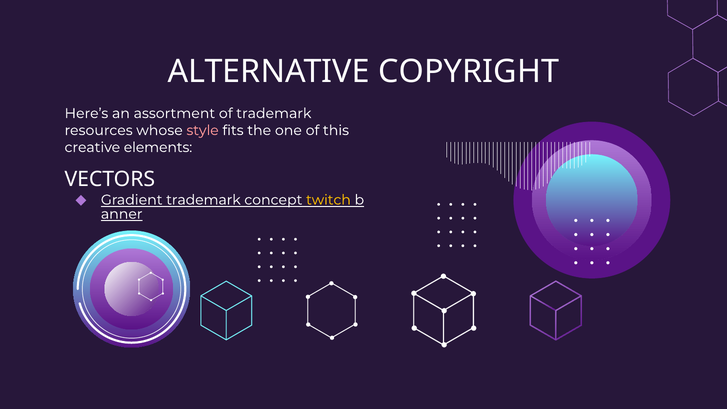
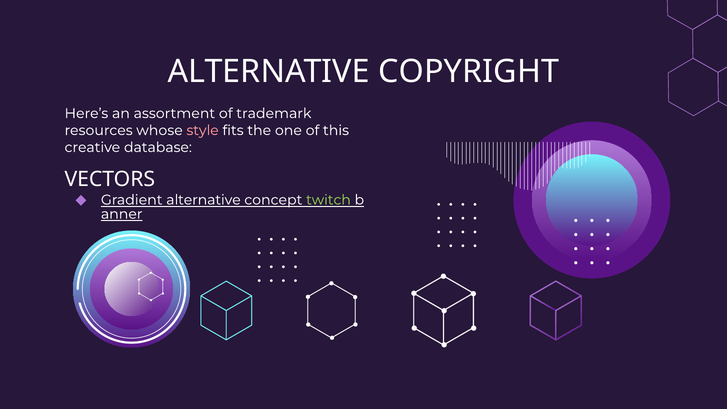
elements: elements -> database (158, 147)
Gradient trademark: trademark -> alternative (203, 200)
twitch colour: yellow -> light green (328, 200)
